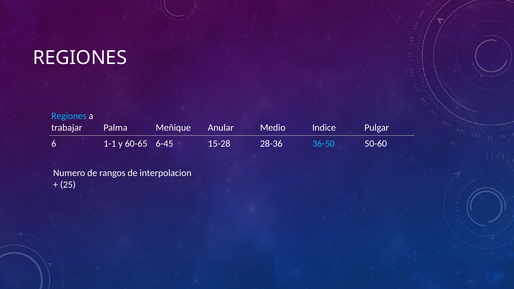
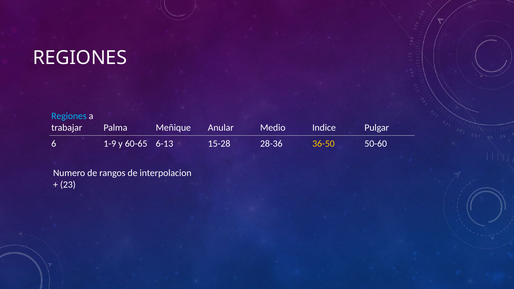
1-1: 1-1 -> 1-9 (110, 144)
6-45: 6-45 -> 6-13 (164, 144)
36-50 colour: light blue -> yellow (323, 144)
25: 25 -> 23 (68, 185)
